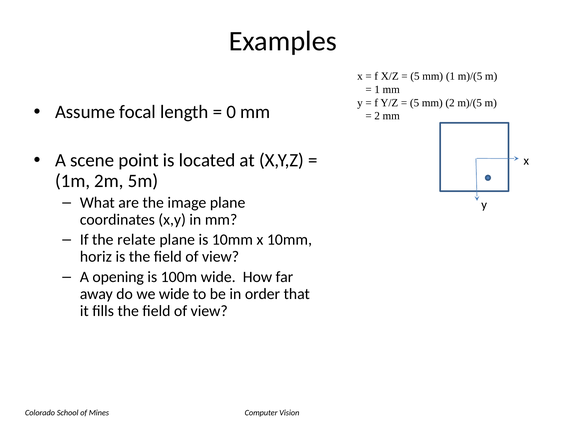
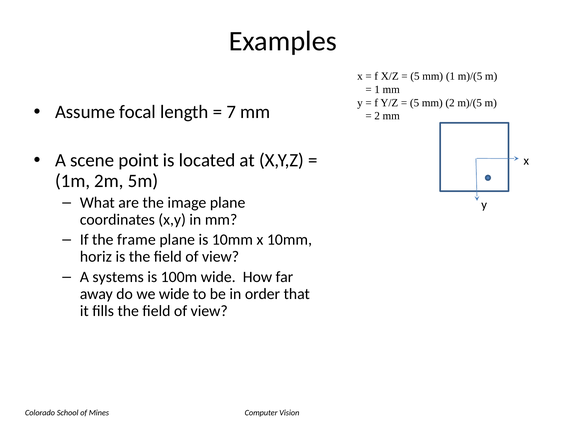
0: 0 -> 7 (231, 112)
relate: relate -> frame (136, 239)
opening: opening -> systems (118, 277)
